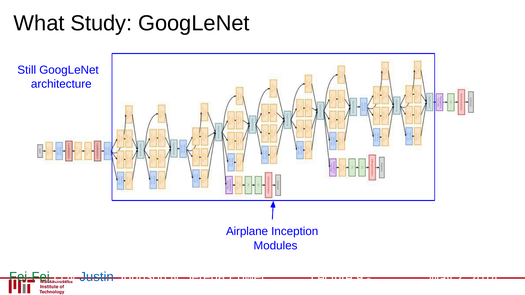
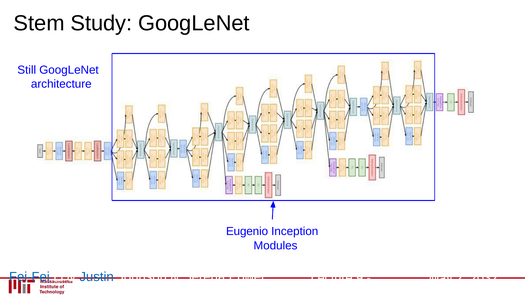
What: What -> Stem (39, 23)
Airplane: Airplane -> Eugenio (247, 232)
Fei-Fei colour: green -> blue (29, 277)
2014: 2014 -> 2032 (484, 278)
